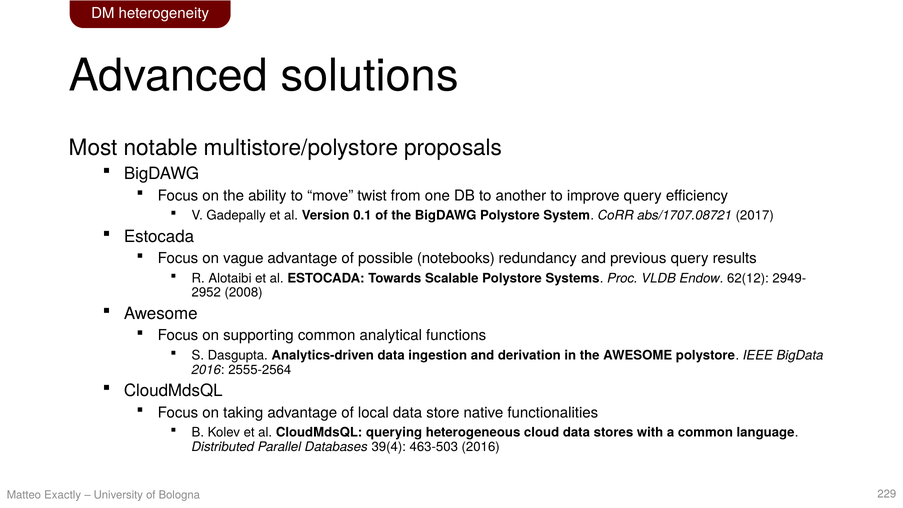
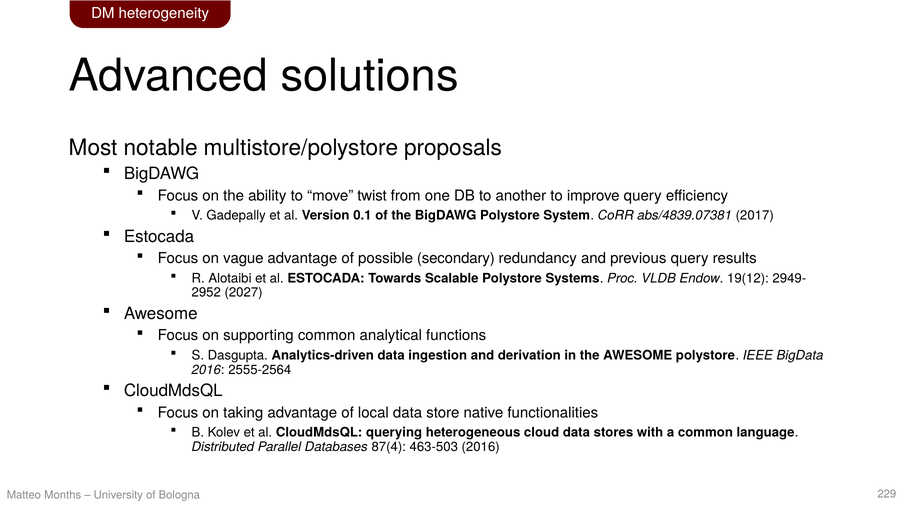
abs/1707.08721: abs/1707.08721 -> abs/4839.07381 (685, 215)
notebooks: notebooks -> secondary (456, 258)
62(12: 62(12 -> 19(12 (748, 278)
2008: 2008 -> 2027 (244, 293)
39(4: 39(4 -> 87(4 (389, 447)
Exactly: Exactly -> Months (63, 495)
